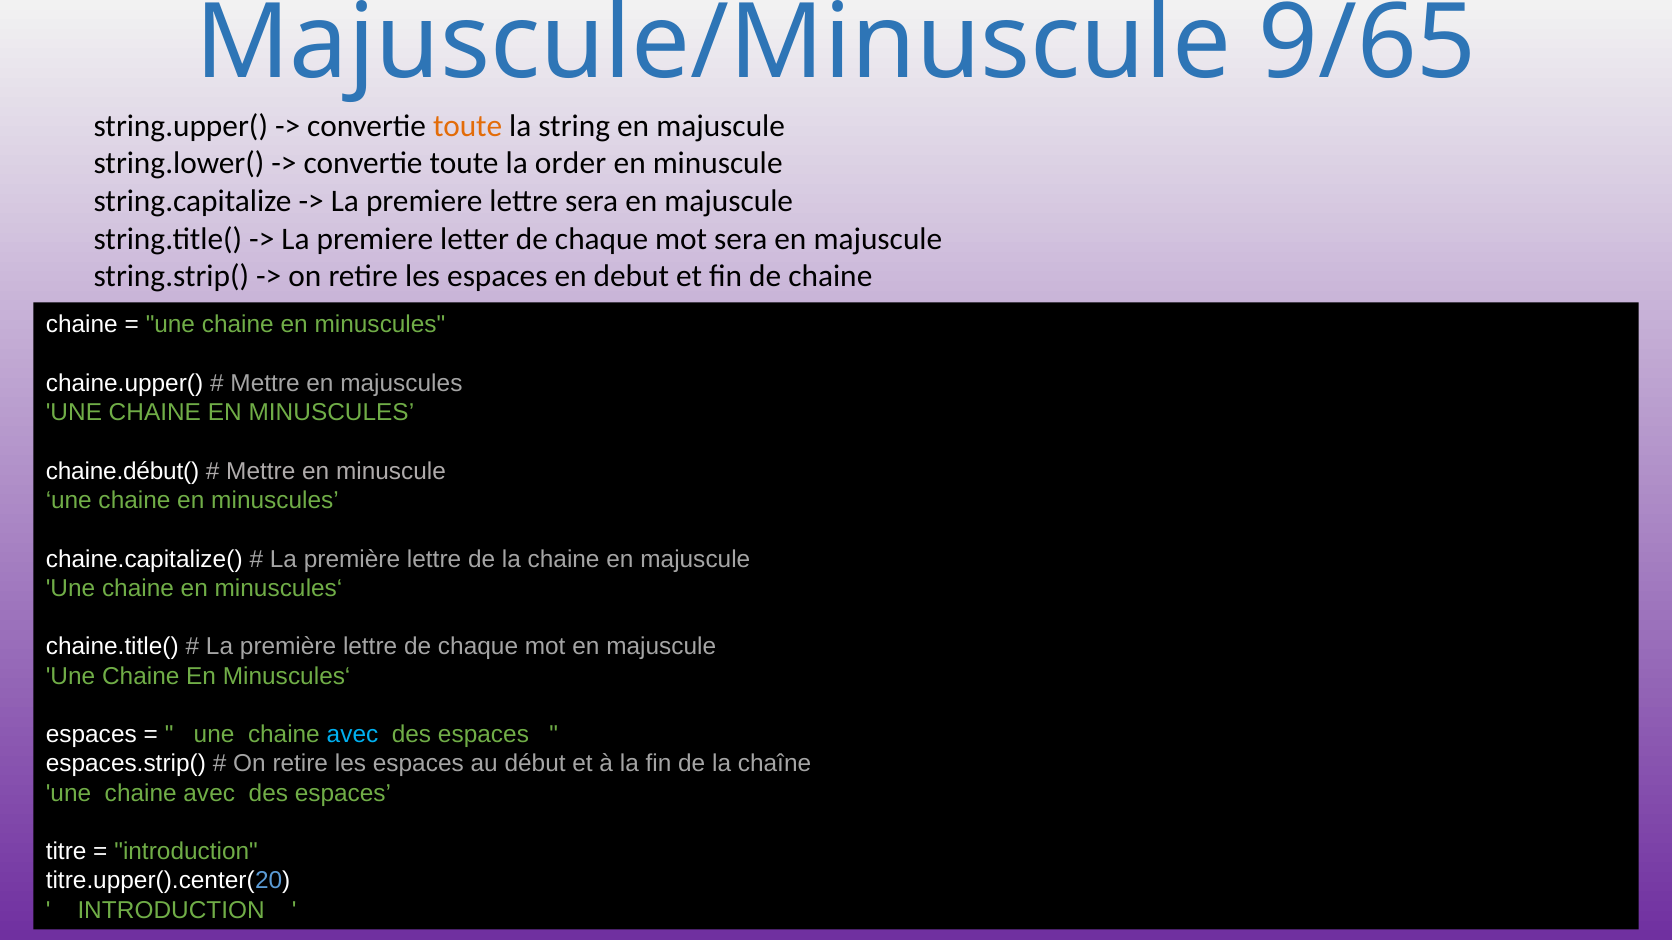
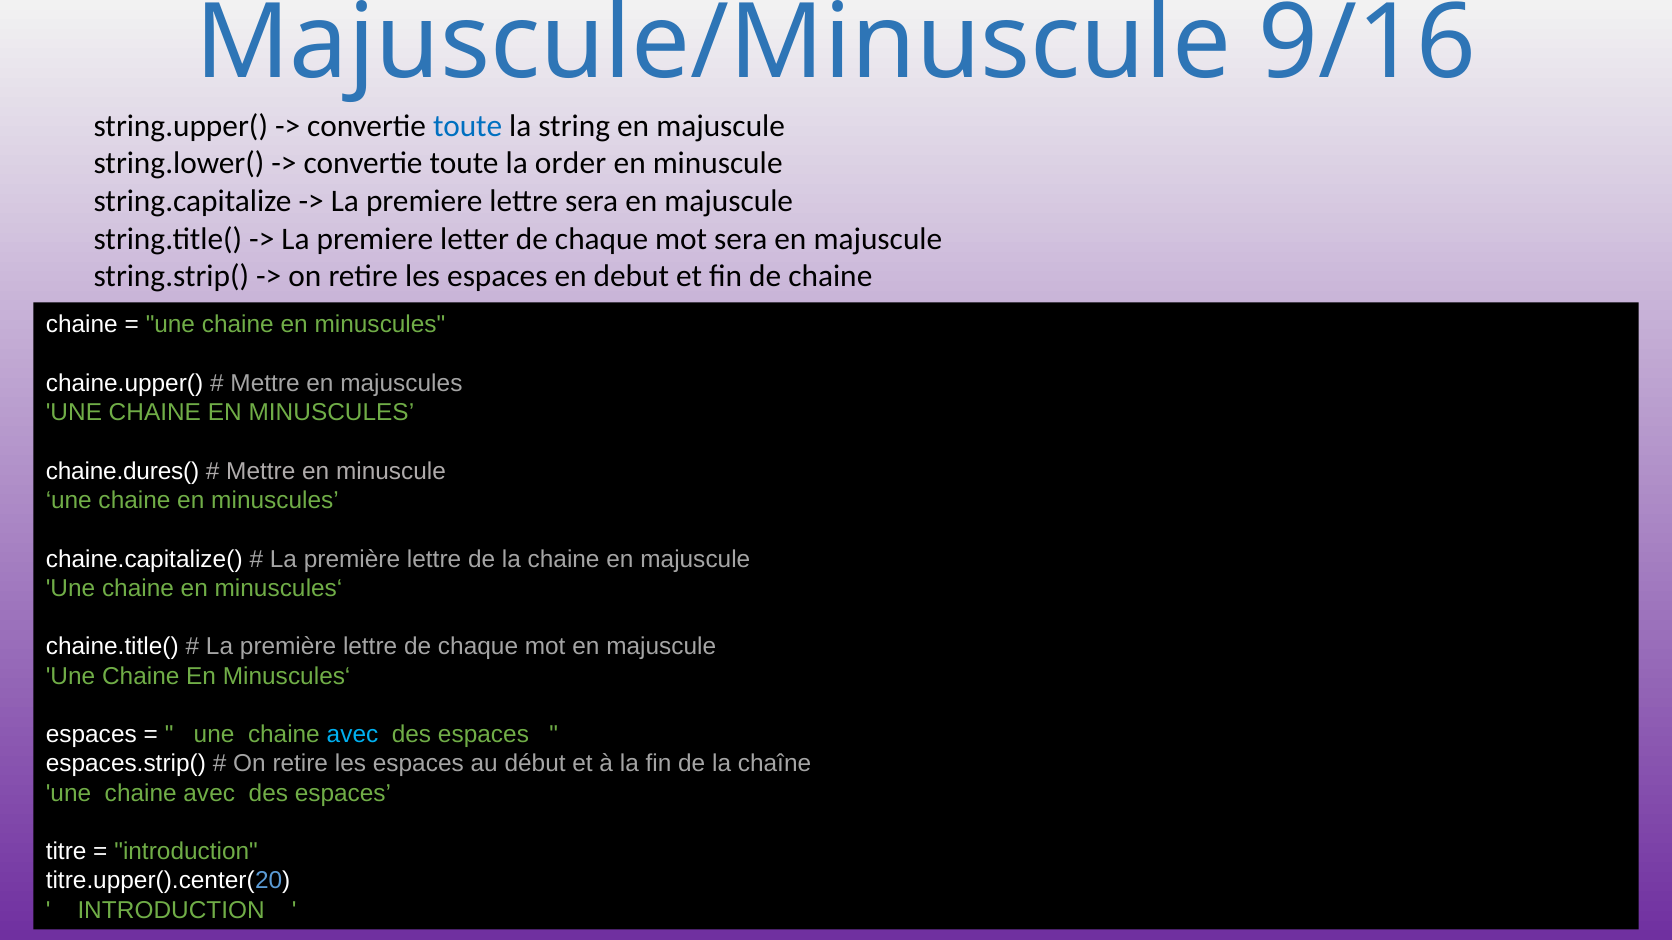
9/65: 9/65 -> 9/16 (1368, 43)
toute colour: orange -> blue (468, 126)
chaine.début(: chaine.début( -> chaine.dures( (123, 471)
